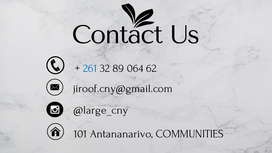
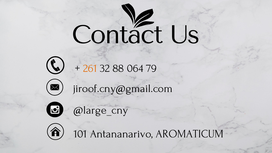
261 colour: blue -> orange (90, 68)
89: 89 -> 88 (118, 68)
62: 62 -> 79 (151, 68)
COMMUNITIES: COMMUNITIES -> AROMATICUM (190, 134)
